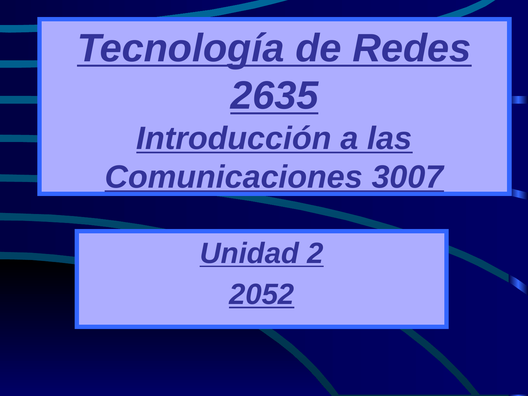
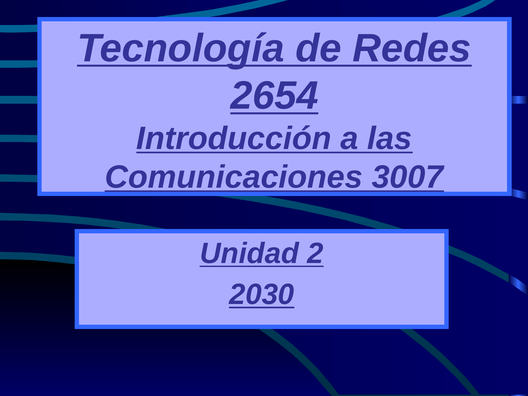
2635: 2635 -> 2654 (274, 96)
2052: 2052 -> 2030 (262, 295)
